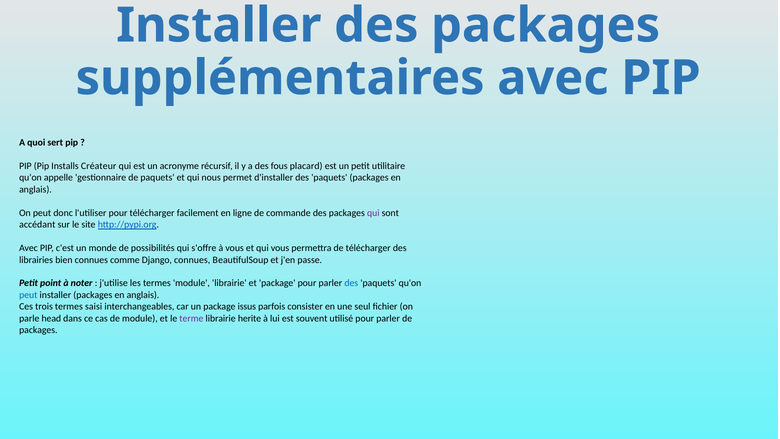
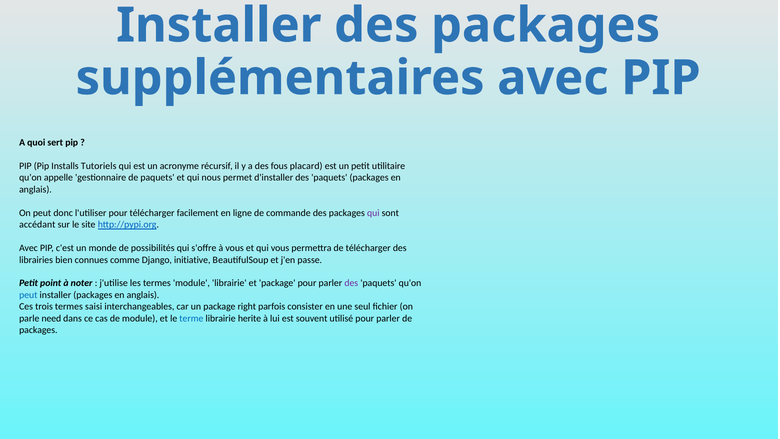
Créateur: Créateur -> Tutoriels (99, 166)
Django connues: connues -> initiative (192, 260)
des colour: blue -> purple (351, 283)
issus: issus -> right (247, 306)
head: head -> need (51, 318)
terme colour: purple -> blue (191, 318)
